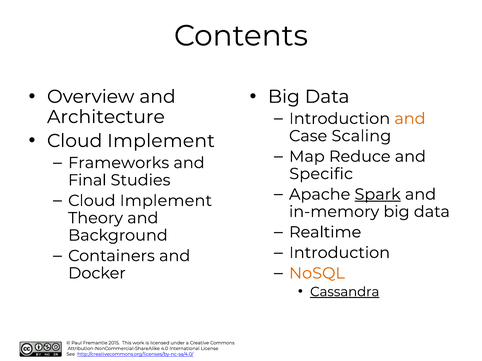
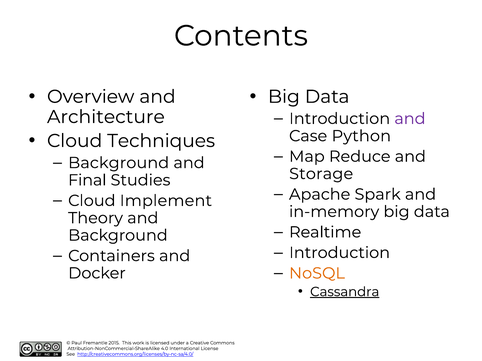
and colour: orange -> purple (410, 119)
Implement: Implement -> Techniques (161, 141)
Scaling: Scaling -> Python (361, 136)
Frameworks: Frameworks -> Background (119, 163)
Specific: Specific -> Storage (321, 174)
Spark underline: present -> none (378, 195)
